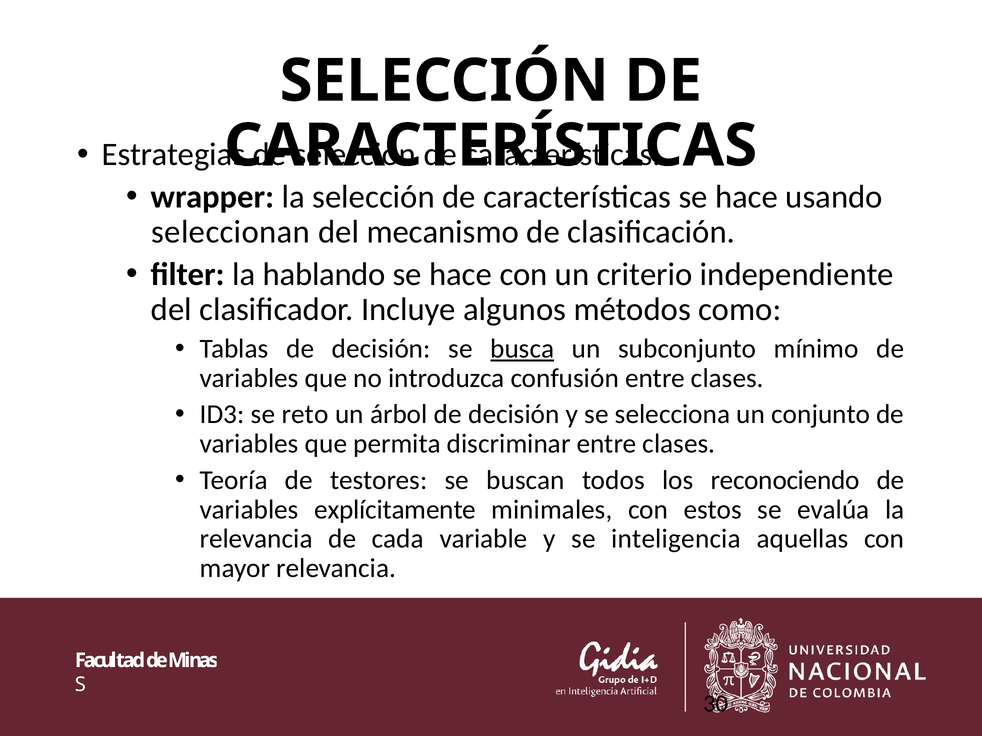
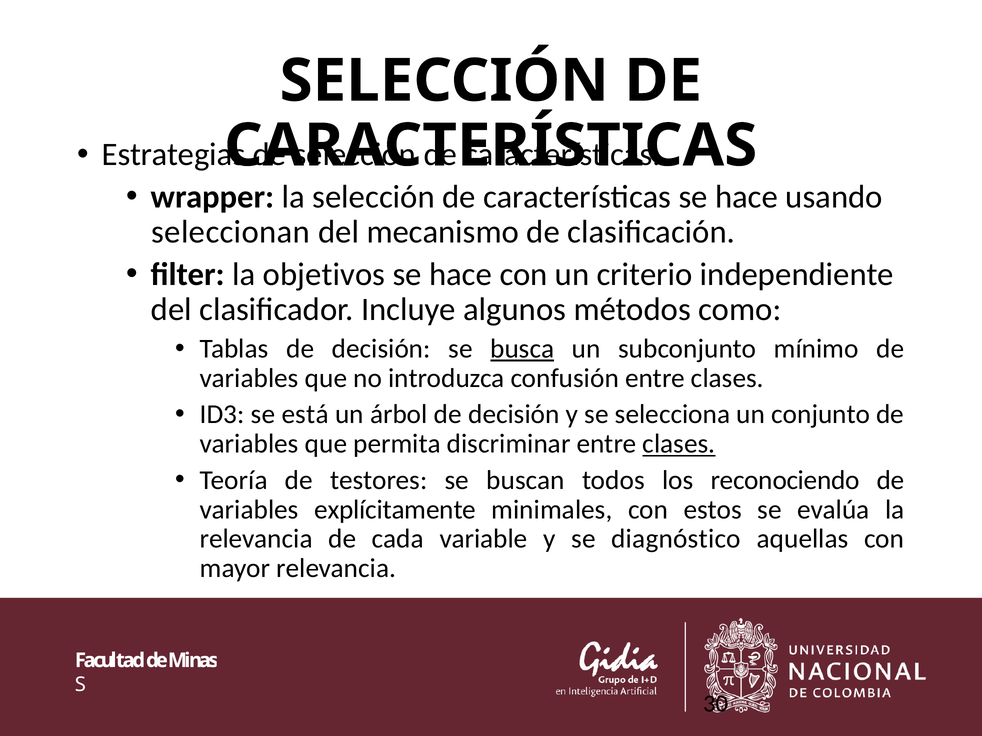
hablando: hablando -> objetivos (324, 274)
reto: reto -> está (305, 415)
clases underline: none -> present (679, 444)
inteligencia: inteligencia -> diagnóstico (676, 539)
